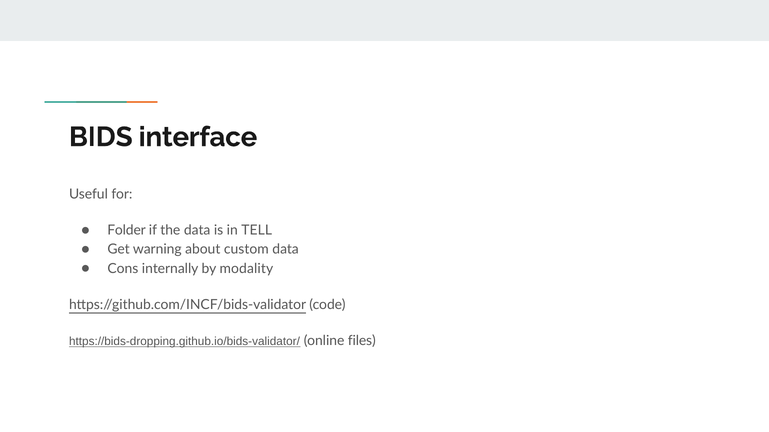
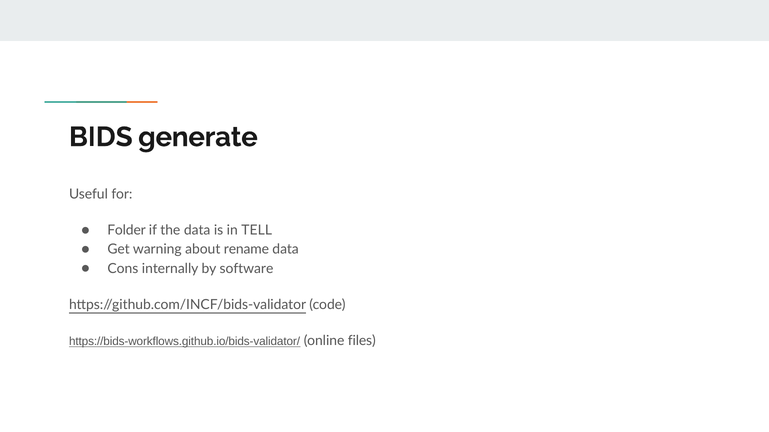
interface: interface -> generate (198, 137)
custom: custom -> rename (246, 250)
modality: modality -> software (246, 269)
https://bids-dropping.github.io/bids-validator/: https://bids-dropping.github.io/bids-validator/ -> https://bids-workflows.github.io/bids-validator/ (185, 342)
